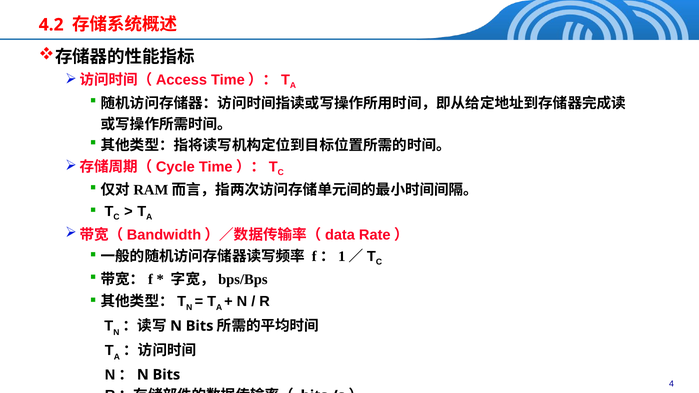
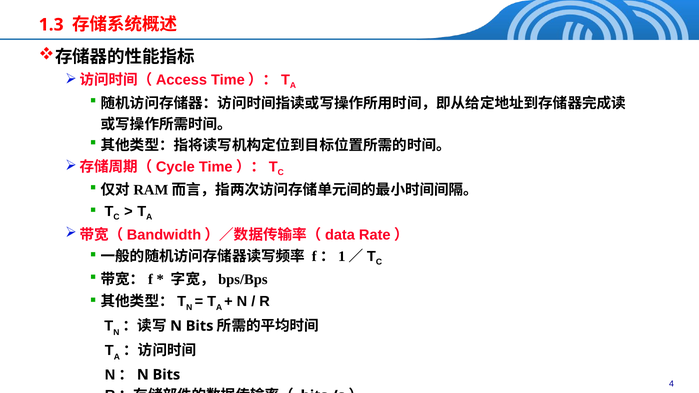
4.2: 4.2 -> 1.3 (51, 25)
